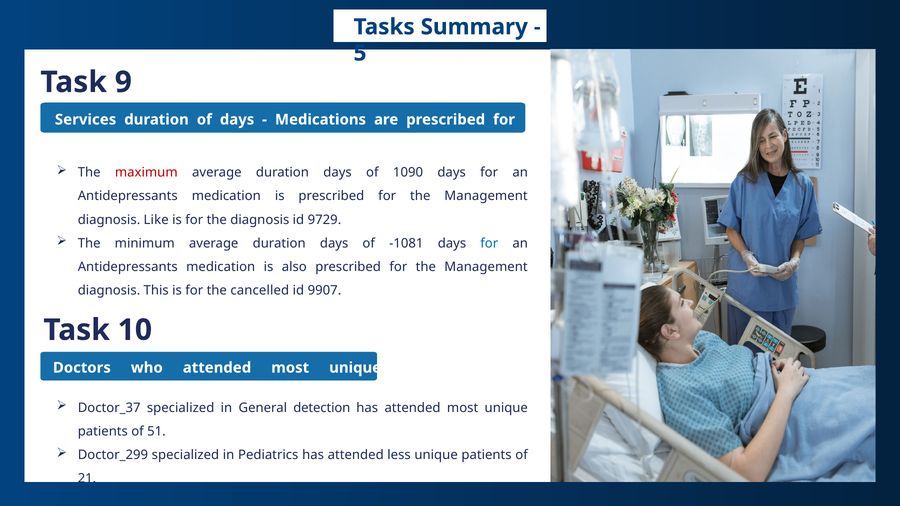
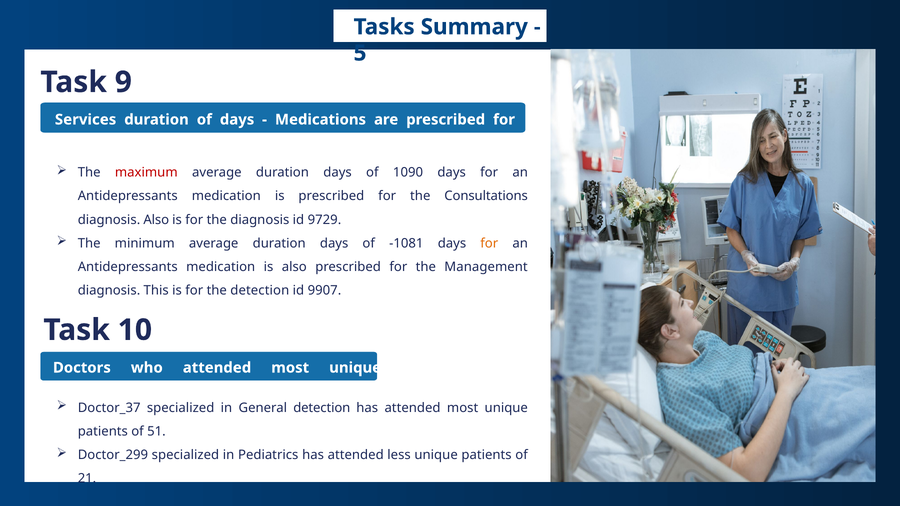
Management: Management -> Consultations (486, 196)
diagnosis Like: Like -> Also (156, 220)
for colour: blue -> orange (489, 243)
the cancelled: cancelled -> detection (260, 291)
